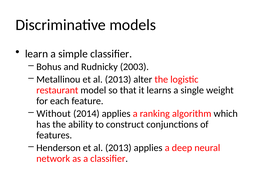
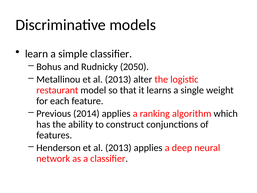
2003: 2003 -> 2050 (134, 67)
Without: Without -> Previous (54, 114)
